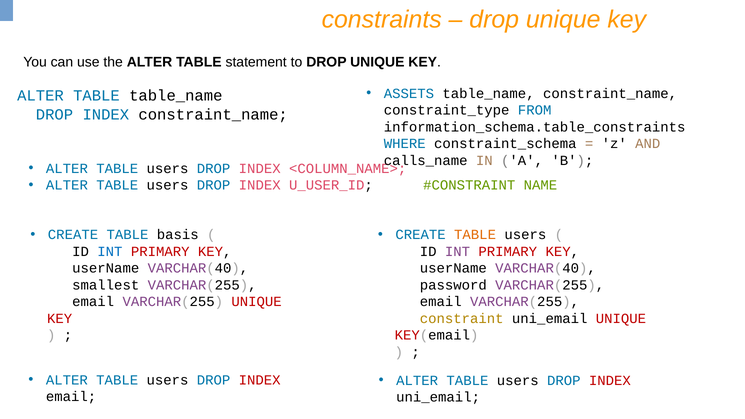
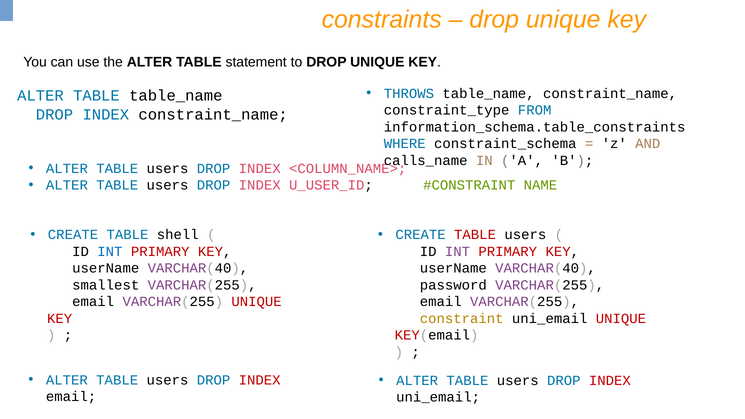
ASSETS: ASSETS -> THROWS (409, 94)
basis: basis -> shell (178, 235)
TABLE colour: orange -> red (475, 235)
